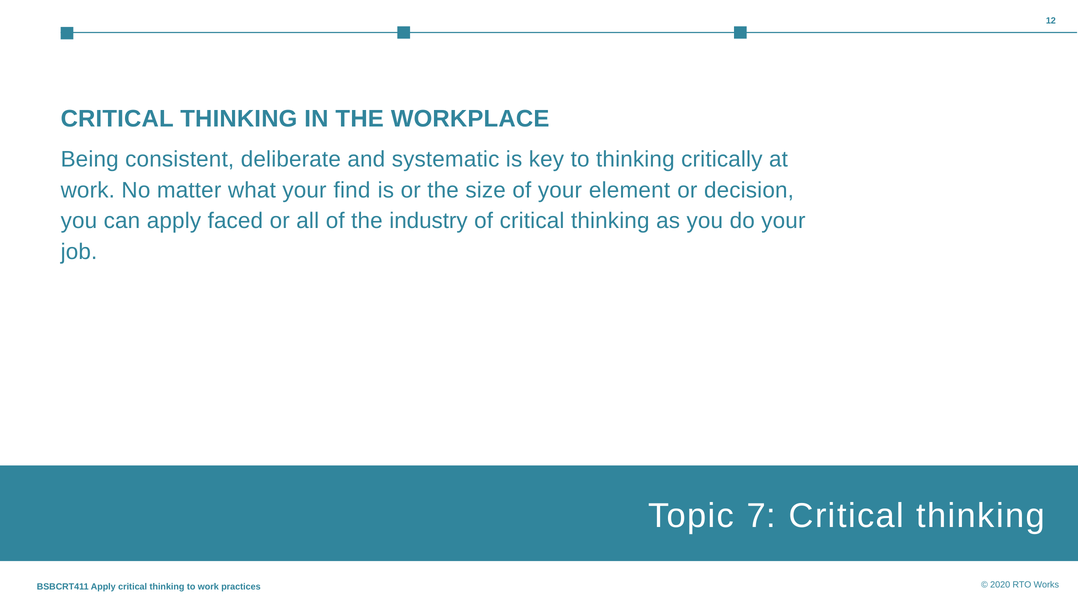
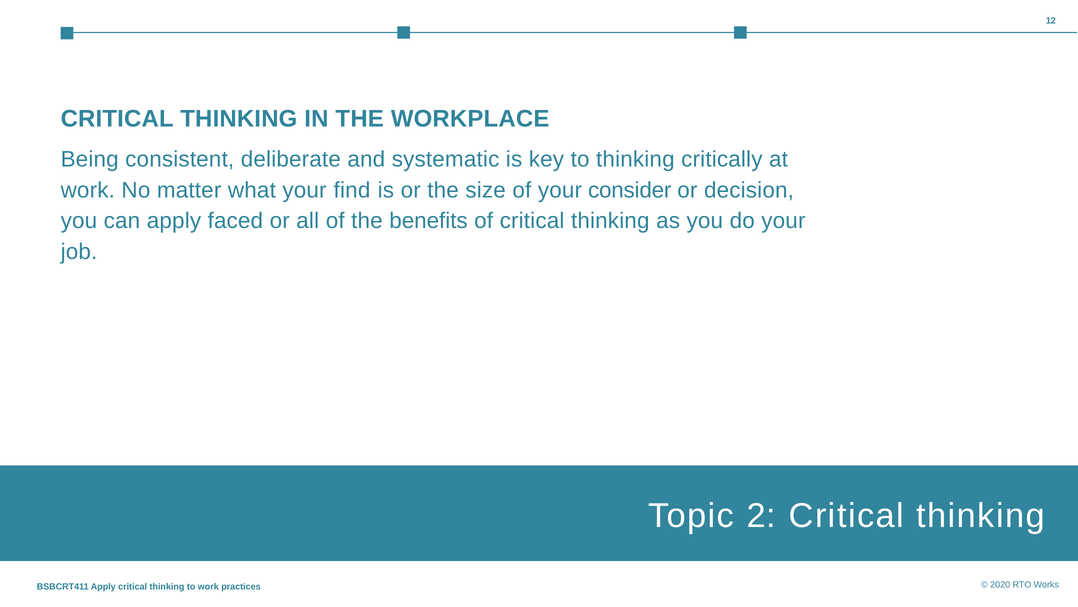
element: element -> consider (630, 190)
industry: industry -> benefits (428, 221)
7: 7 -> 2 (761, 516)
